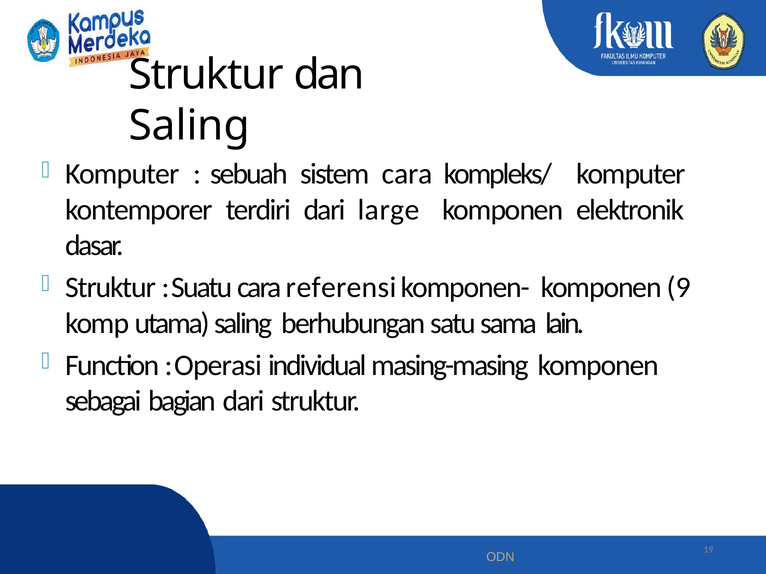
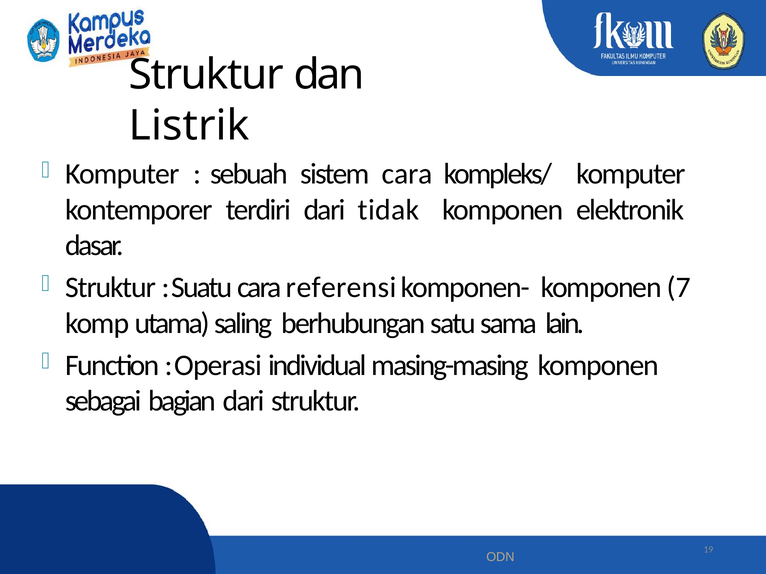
Saling: Saling -> Listrik (189, 126)
large: large -> tidak (389, 210)
9: 9 -> 7 (679, 288)
